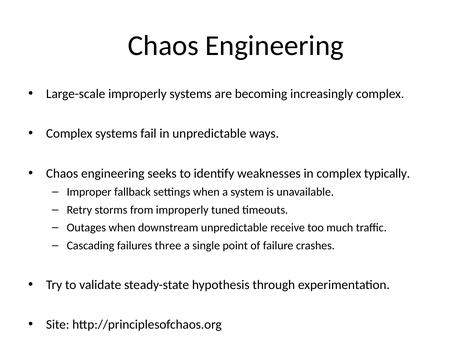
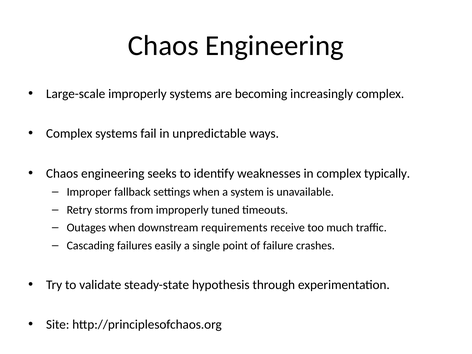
downstream unpredictable: unpredictable -> requirements (234, 228)
three: three -> easily (168, 246)
